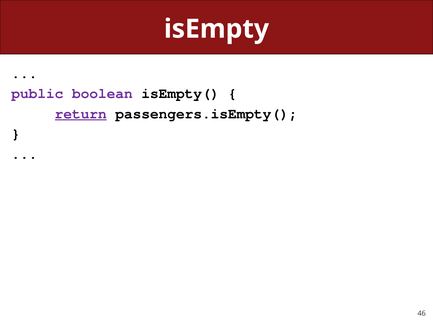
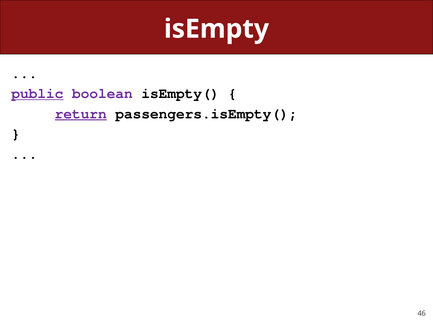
public underline: none -> present (38, 93)
